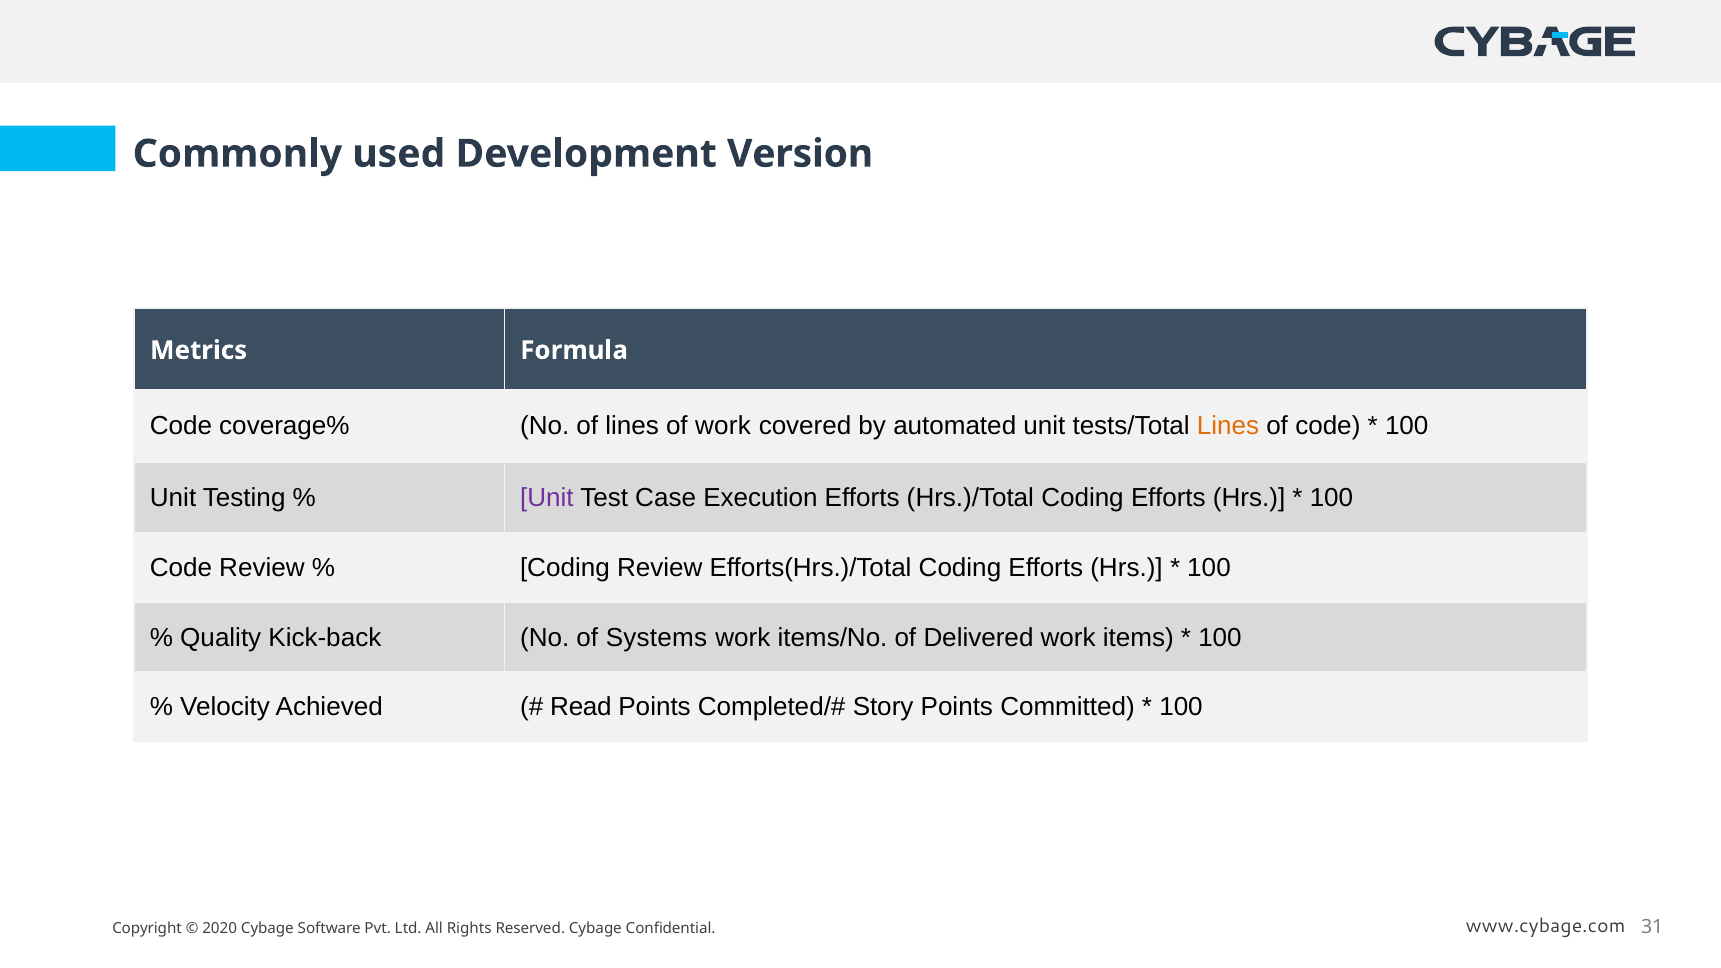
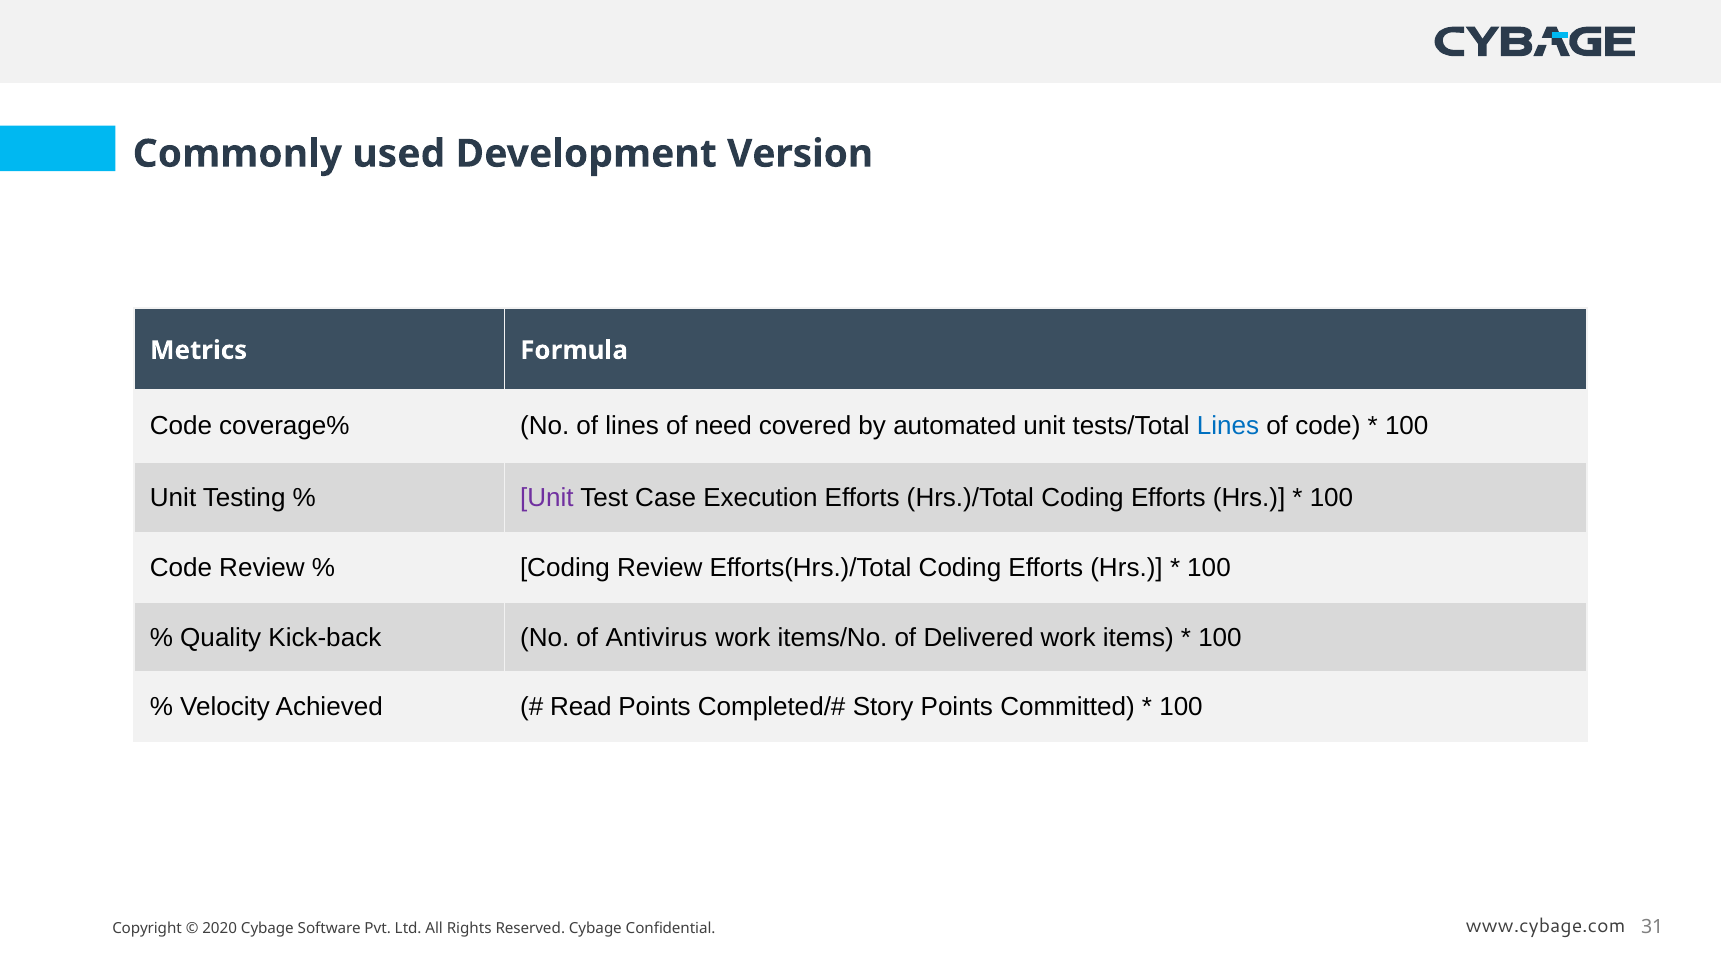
of work: work -> need (723, 426)
Lines colour: orange -> blue (1228, 426)
Systems: Systems -> Antivirus (656, 638)
